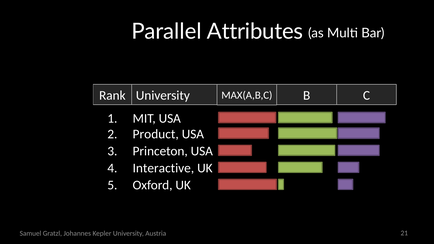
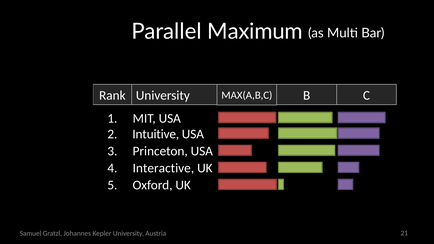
Attributes: Attributes -> Maximum (255, 32)
Product: Product -> Intuitive (156, 134)
